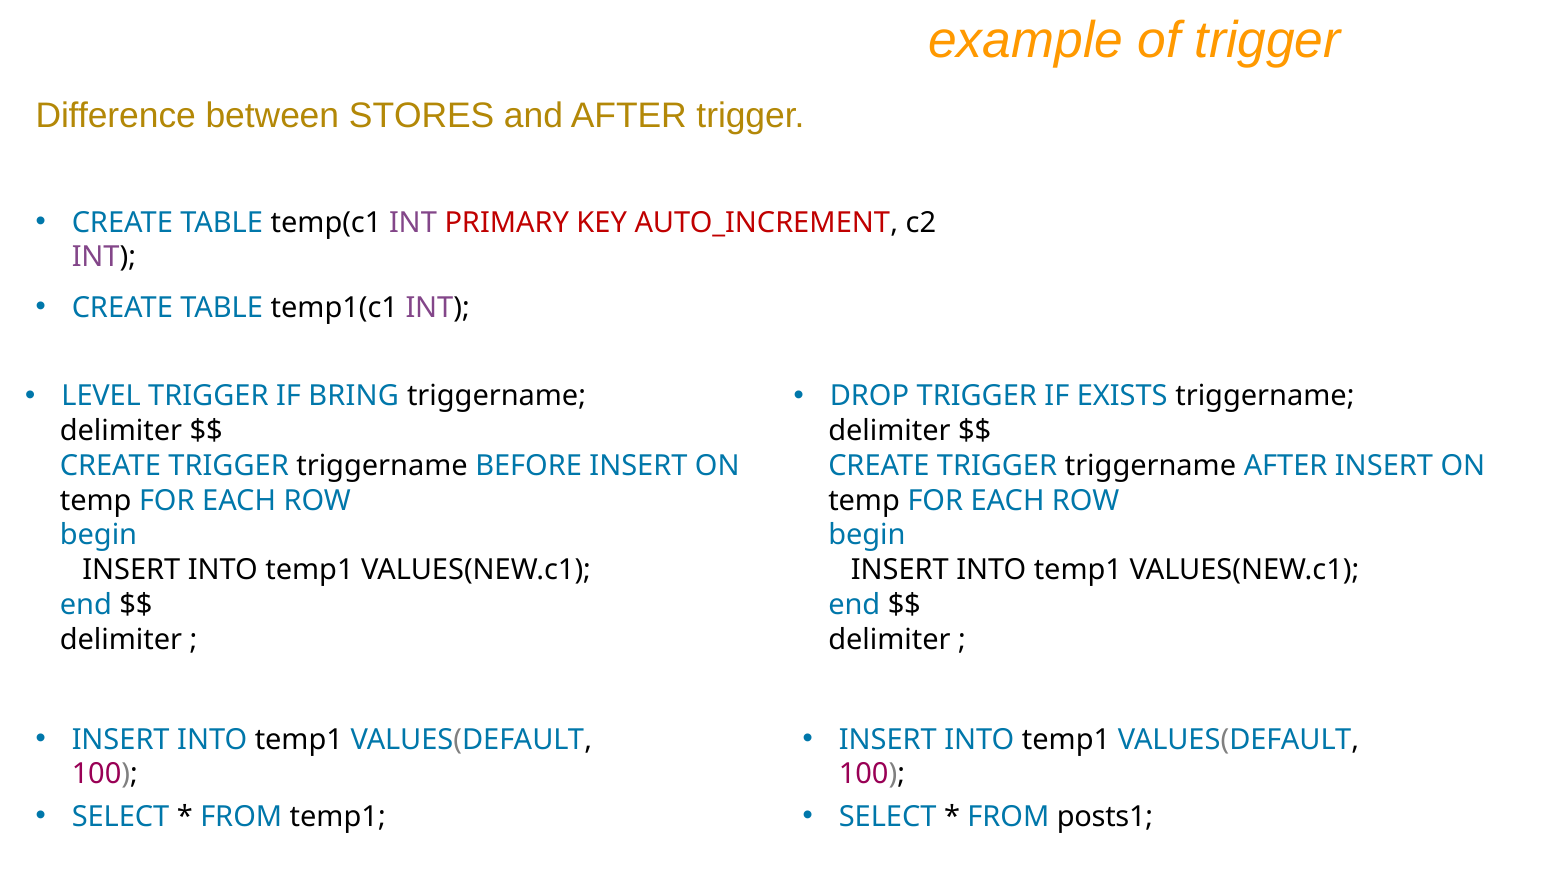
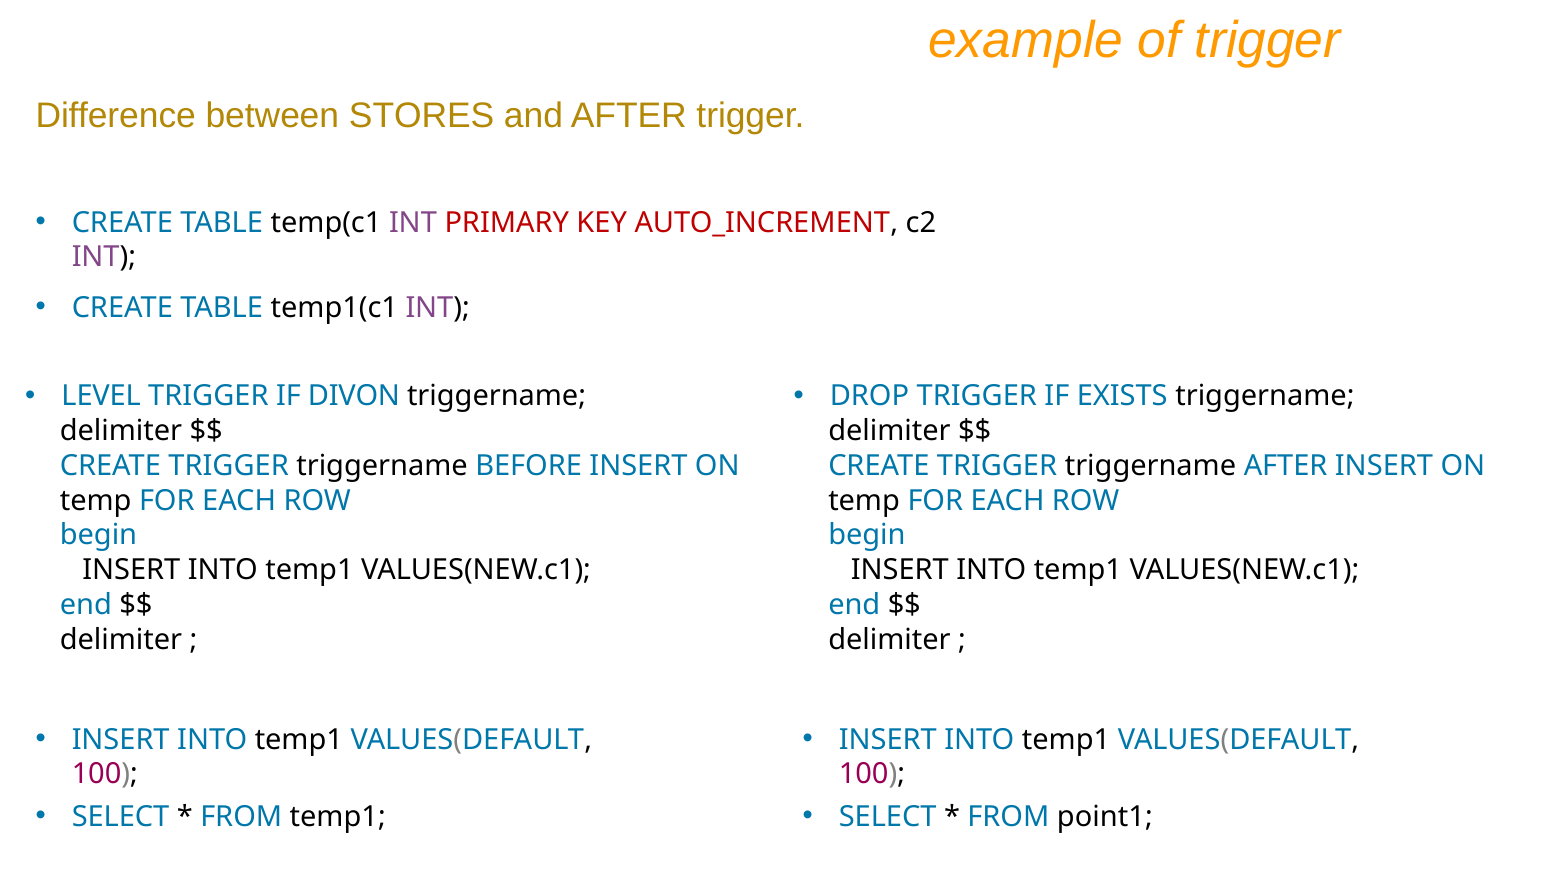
BRING: BRING -> DIVON (354, 396)
posts1: posts1 -> point1 (1105, 817)
